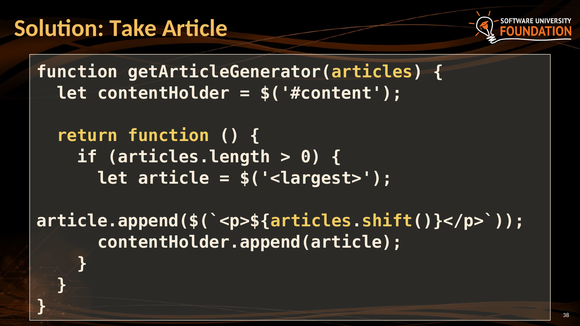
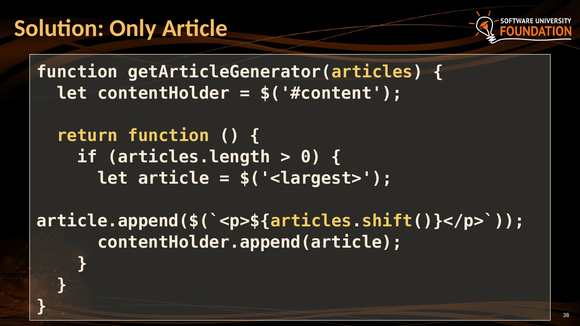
Take: Take -> Only (133, 28)
